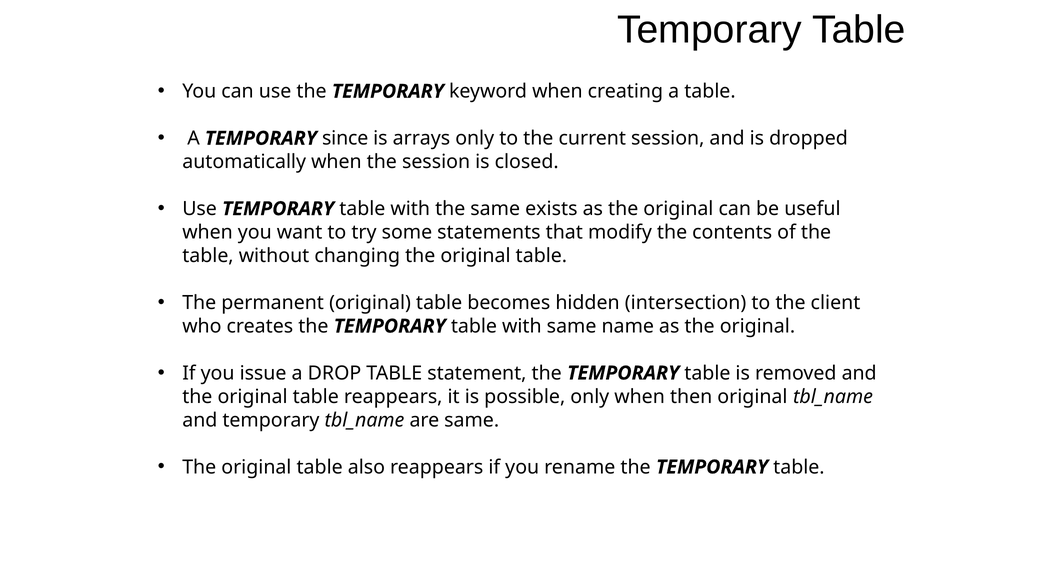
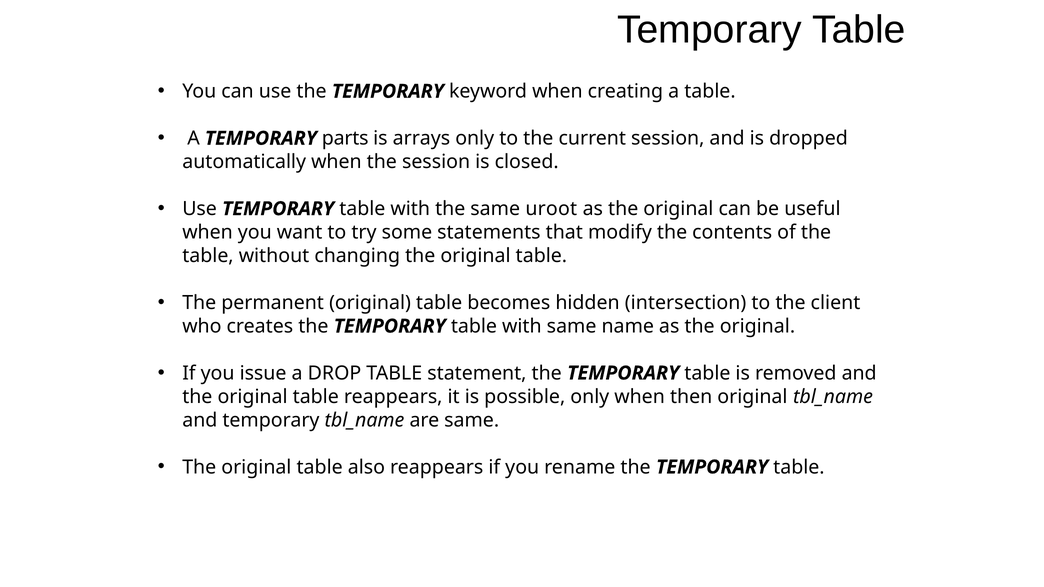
since: since -> parts (345, 138)
exists: exists -> uroot (551, 209)
